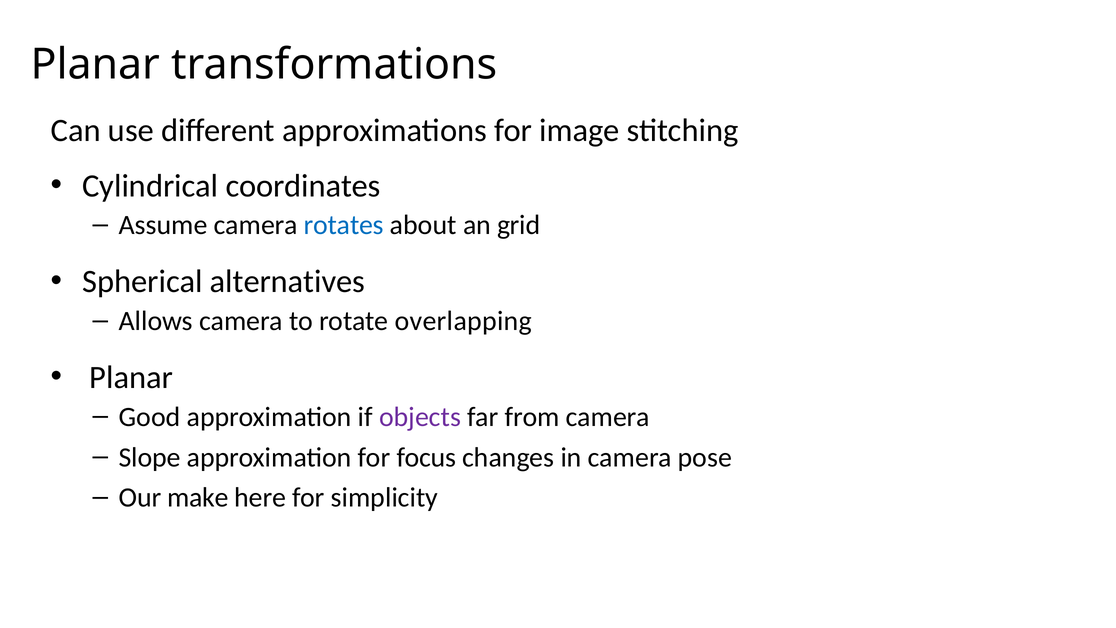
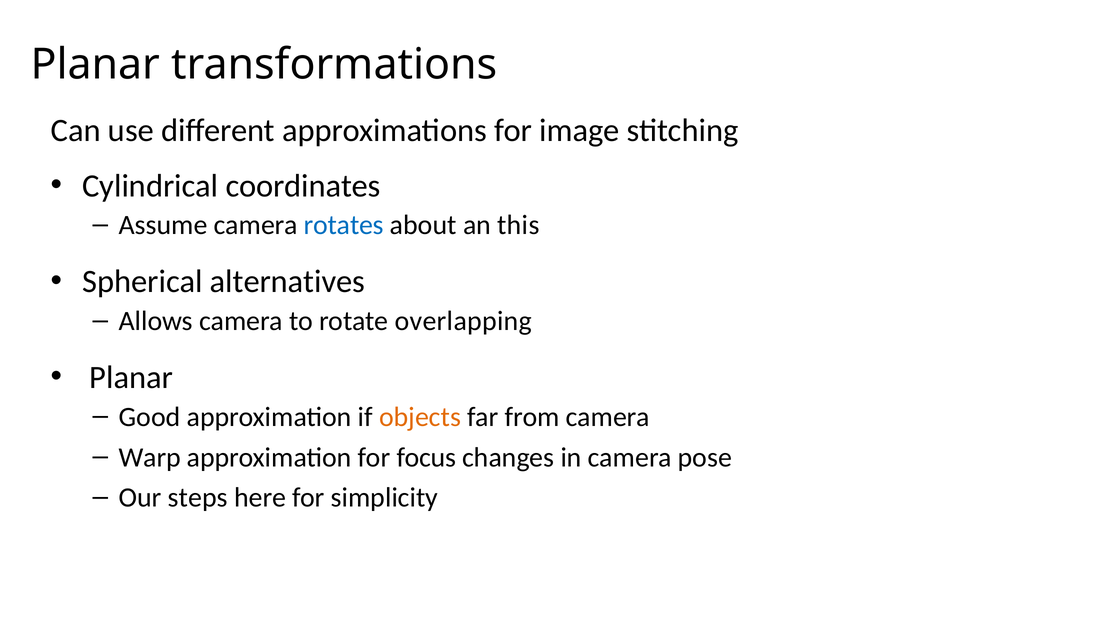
grid: grid -> this (518, 225)
objects colour: purple -> orange (420, 417)
Slope: Slope -> Warp (150, 457)
make: make -> steps (198, 498)
